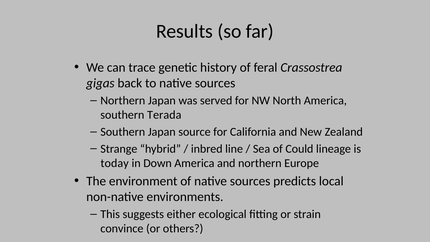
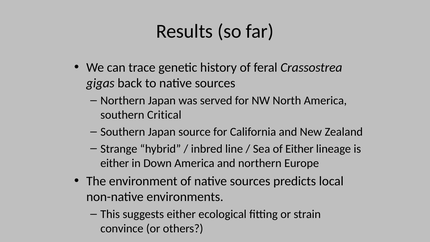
Terada: Terada -> Critical (164, 115)
of Could: Could -> Either (299, 149)
today: today -> either (115, 163)
